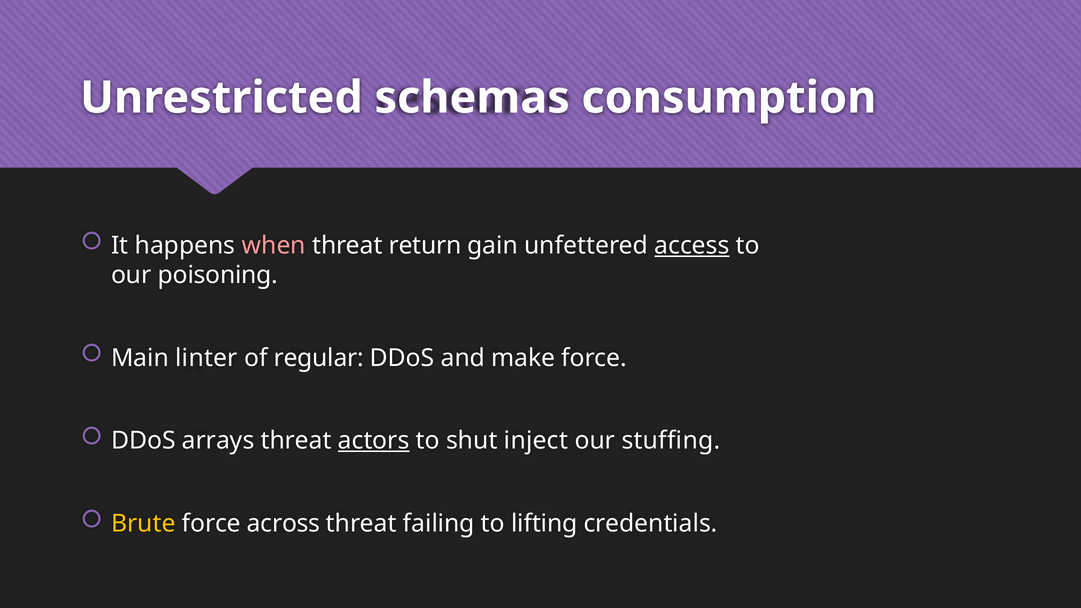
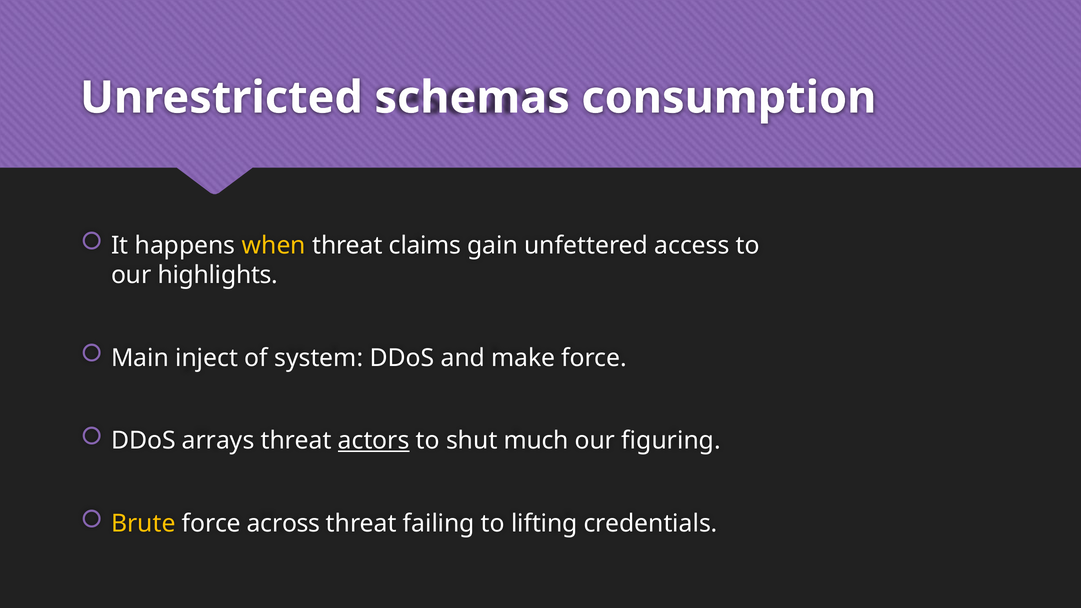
when colour: pink -> yellow (274, 245)
return: return -> claims (425, 245)
access underline: present -> none (692, 245)
poisoning: poisoning -> highlights (218, 275)
linter: linter -> inject (207, 358)
regular: regular -> system (319, 358)
inject: inject -> much (536, 441)
stuffing: stuffing -> figuring (671, 441)
